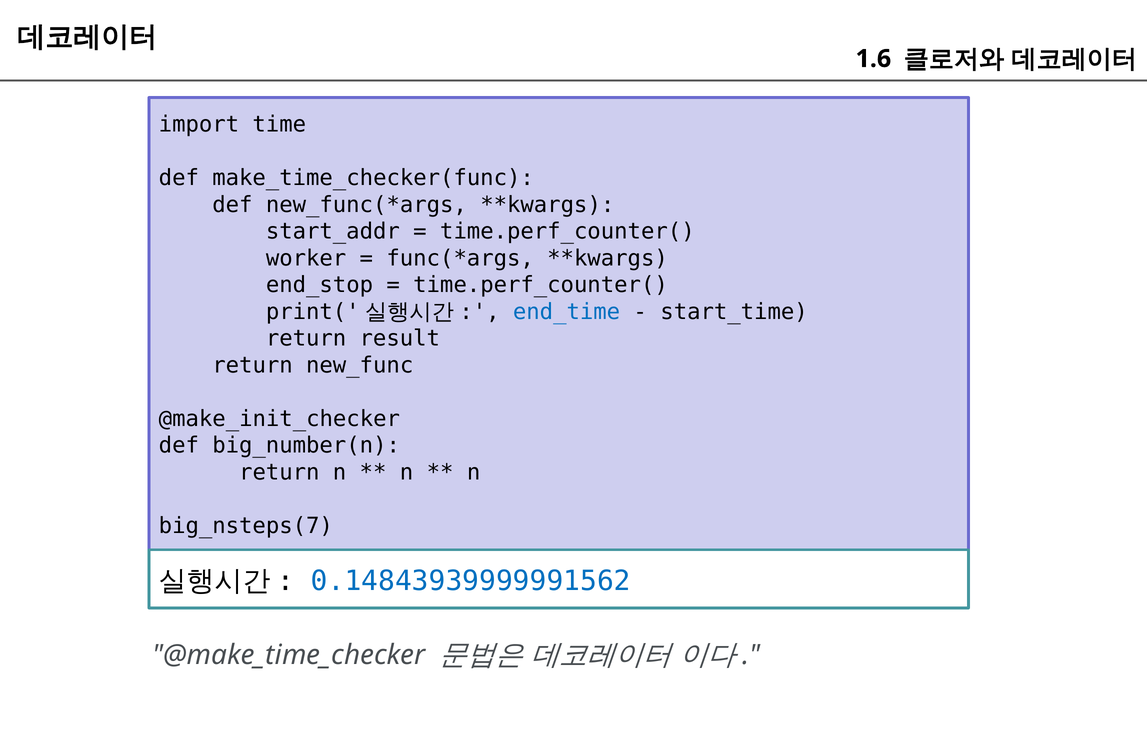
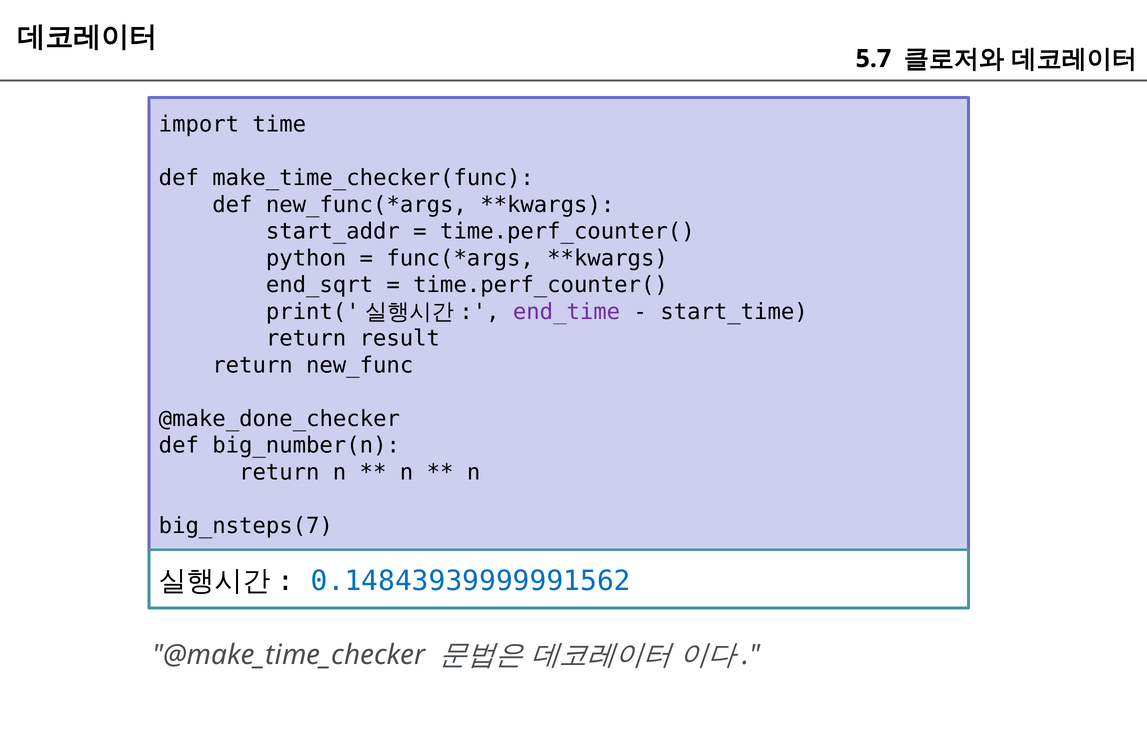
1.6: 1.6 -> 5.7 (873, 59)
worker: worker -> python (306, 258)
end_stop: end_stop -> end_sqrt (319, 285)
end_time colour: blue -> purple (567, 312)
@make_init_checker: @make_init_checker -> @make_done_checker (279, 419)
